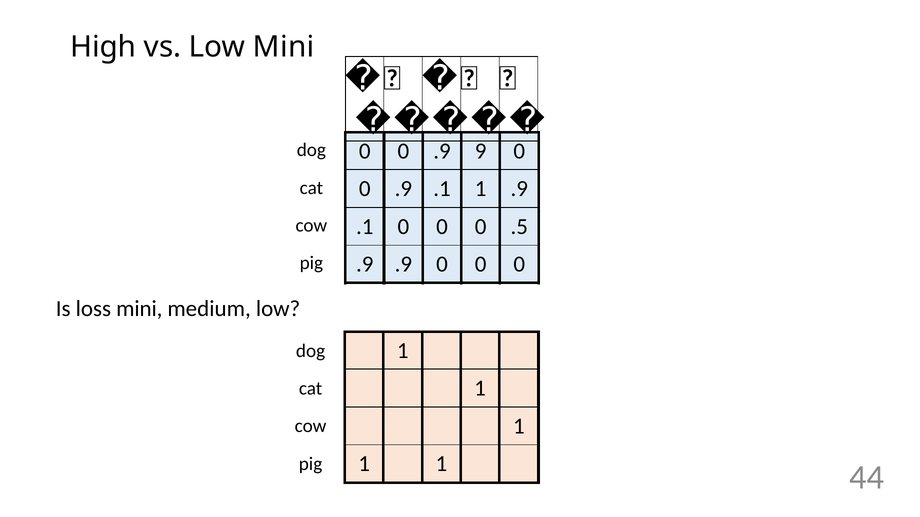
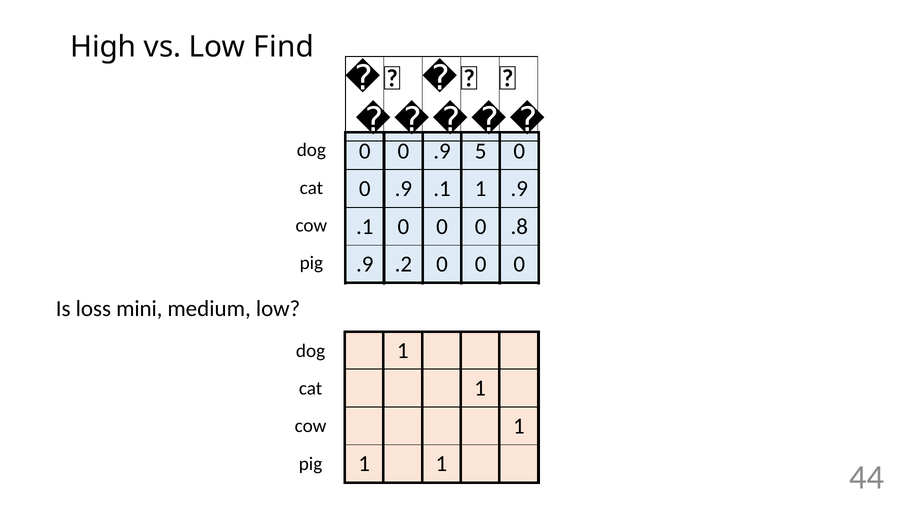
Low Mini: Mini -> Find (284, 47)
9: 9 -> 5 (481, 151)
.5: .5 -> .8 (519, 227)
.9 .9: .9 -> .2 (403, 265)
